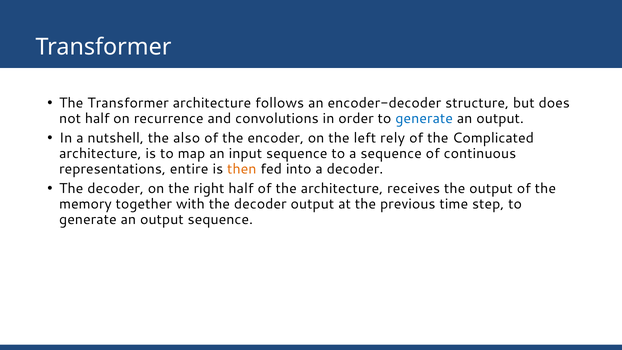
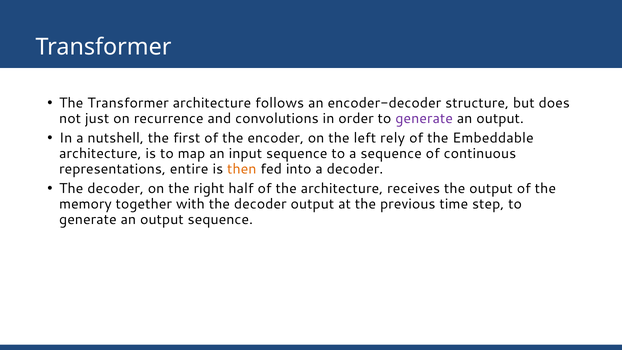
not half: half -> just (97, 118)
generate colour: blue -> purple (424, 118)
also: also -> first (187, 138)
Complicated: Complicated -> Embeddable (493, 138)
